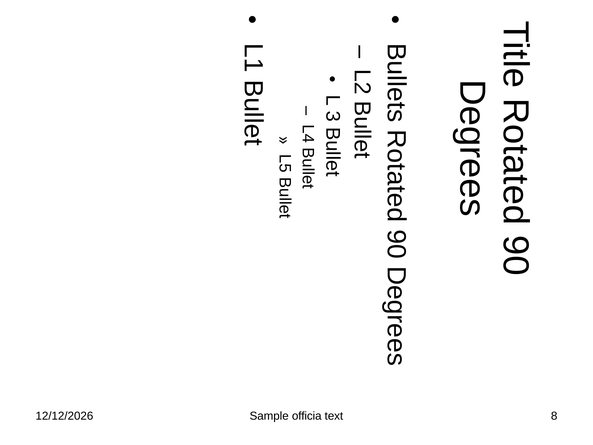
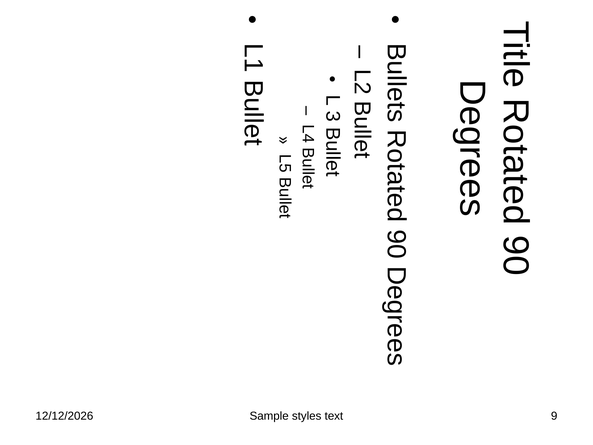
officia: officia -> styles (307, 416)
text 8: 8 -> 9 (554, 416)
